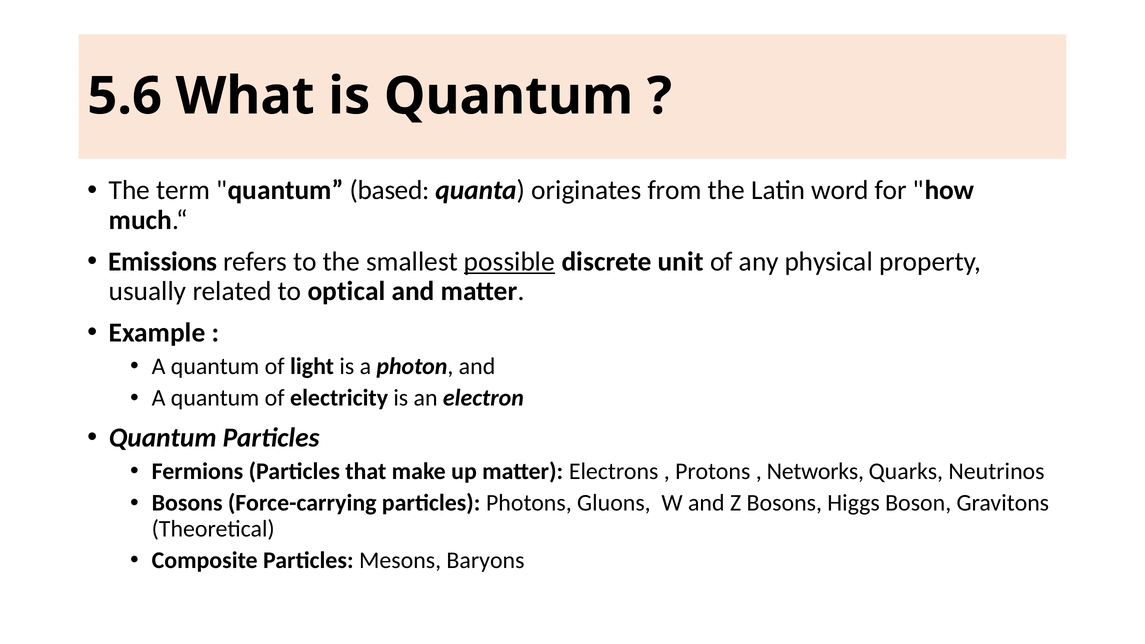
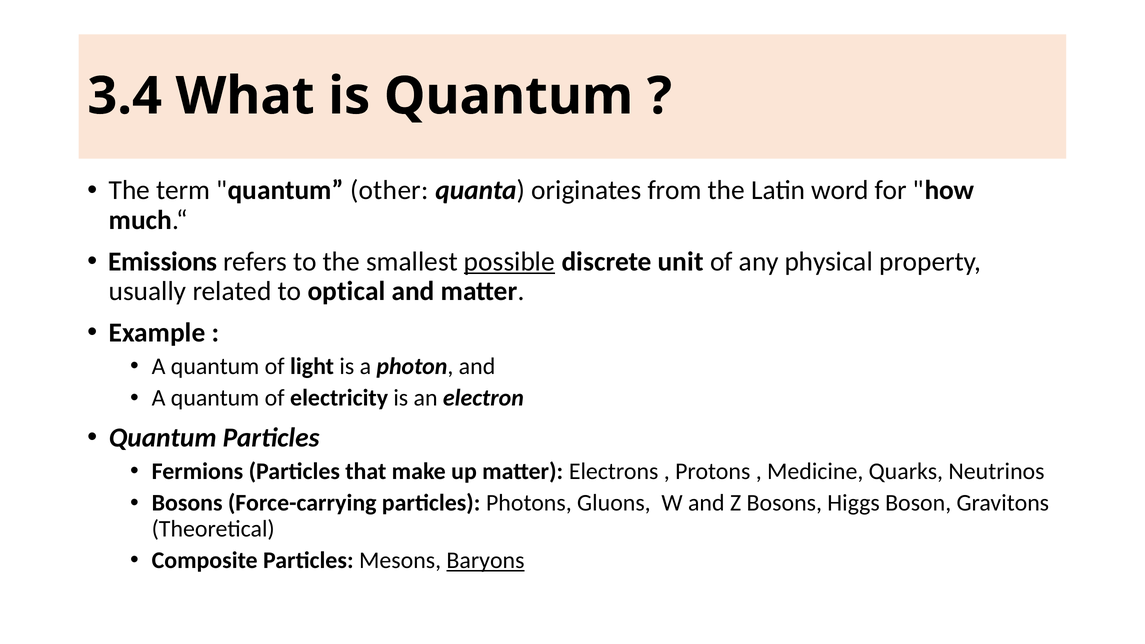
5.6: 5.6 -> 3.4 (125, 96)
based: based -> other (389, 190)
Networks: Networks -> Medicine (815, 471)
Baryons underline: none -> present (485, 561)
